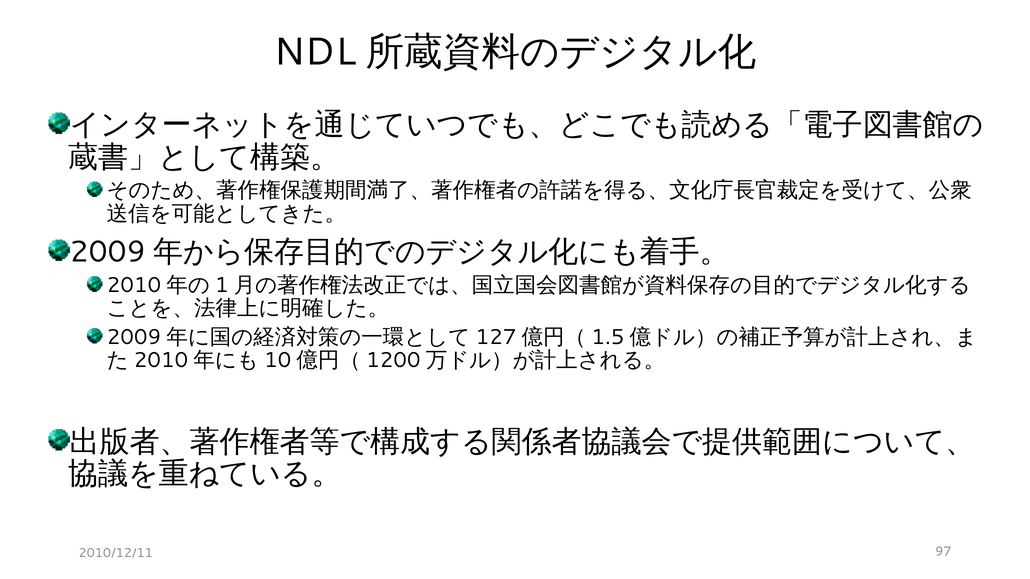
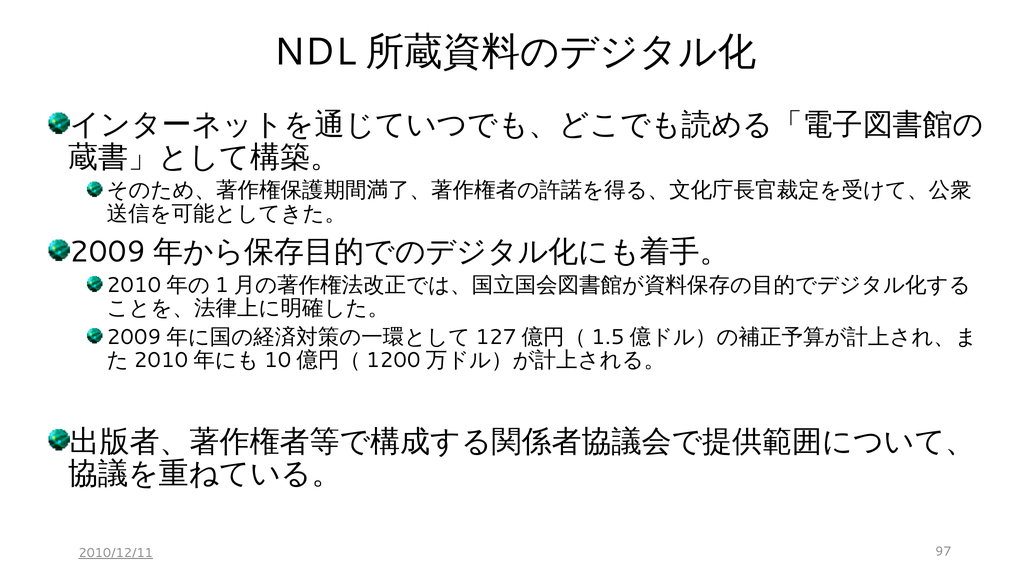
2010/12/11 underline: none -> present (116, 553)
